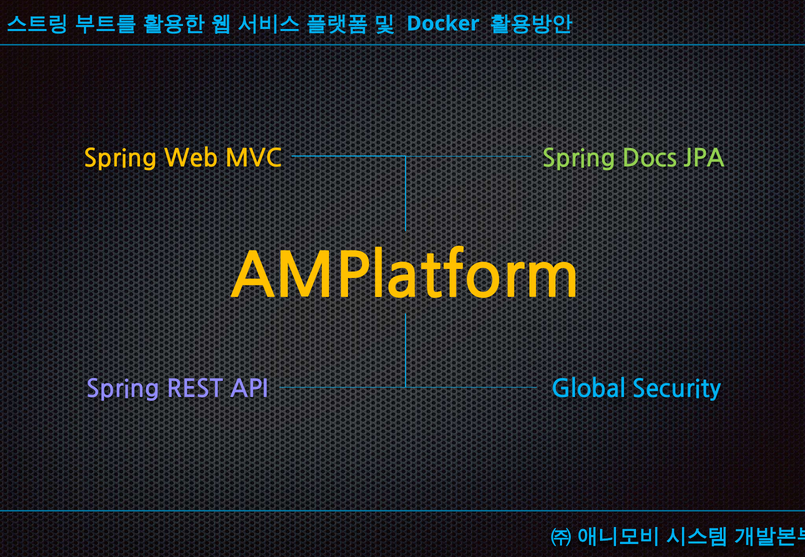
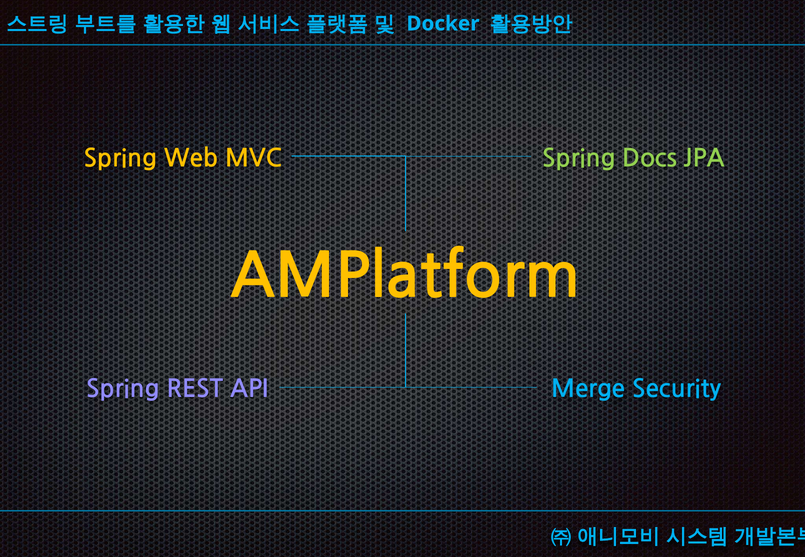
Global: Global -> Merge (588, 389)
